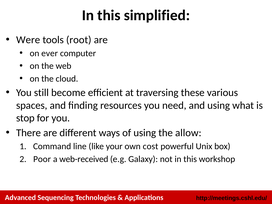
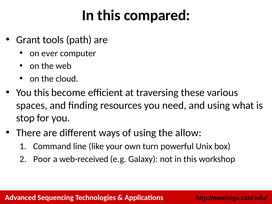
simplified: simplified -> compared (157, 15)
Were: Were -> Grant (28, 40)
root: root -> path (79, 40)
You still: still -> this (41, 93)
cost: cost -> turn (151, 146)
